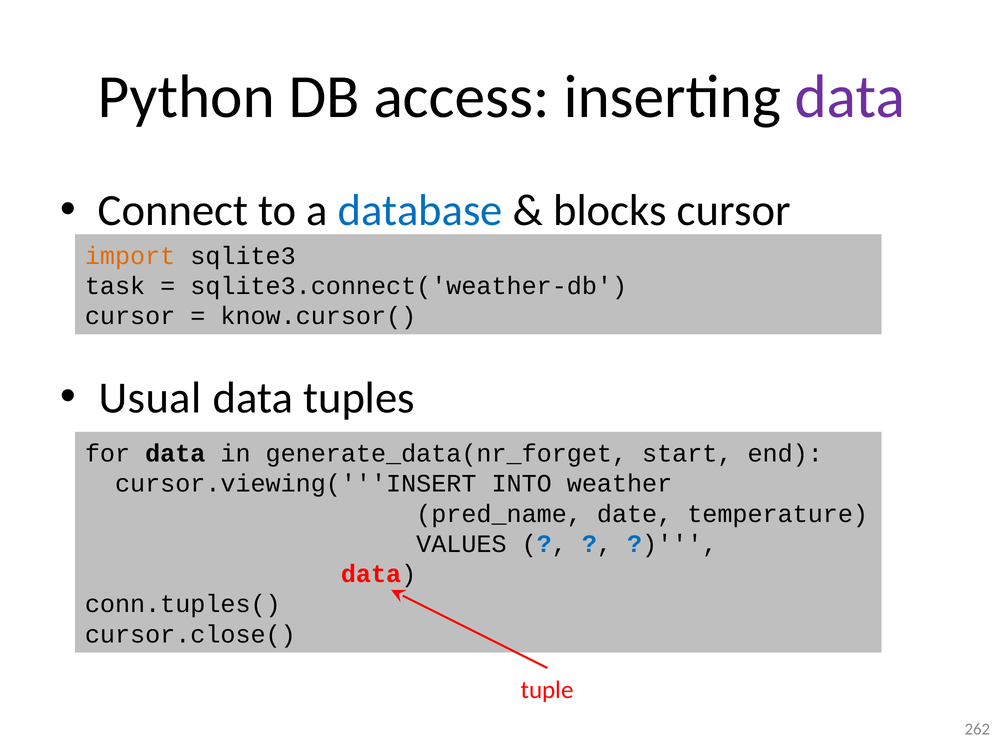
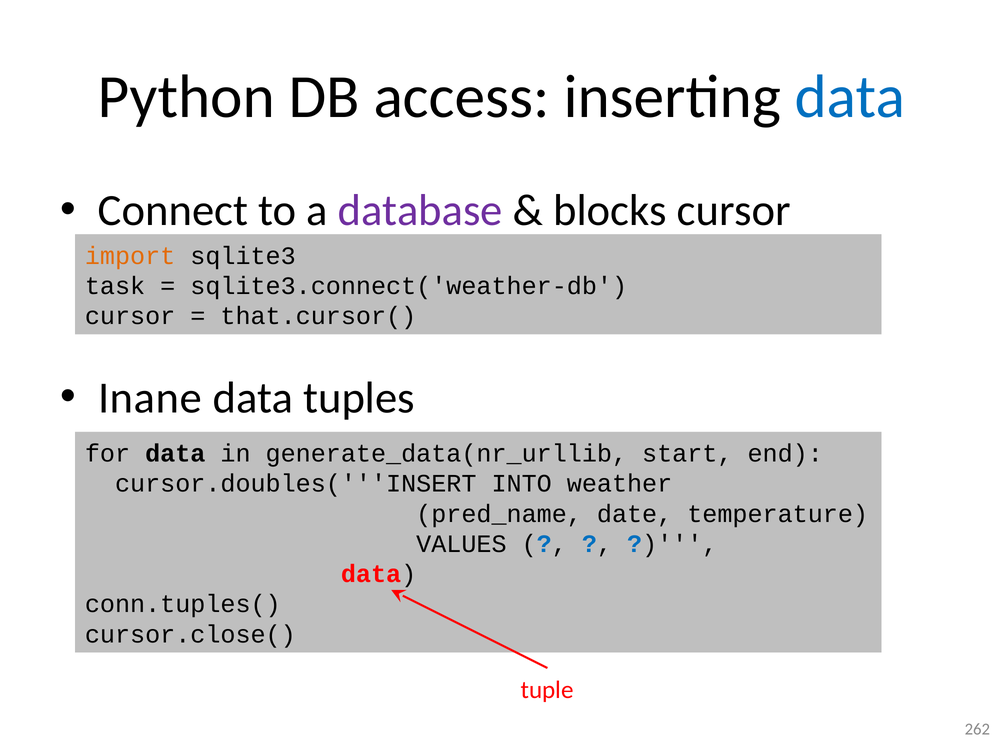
data colour: purple -> blue (850, 97)
database colour: blue -> purple (420, 211)
know.cursor(: know.cursor( -> that.cursor( (318, 316)
Usual: Usual -> Inane (150, 398)
generate_data(nr_forget: generate_data(nr_forget -> generate_data(nr_urllib (446, 454)
cursor.viewing('''INSERT: cursor.viewing('''INSERT -> cursor.doubles('''INSERT (296, 484)
